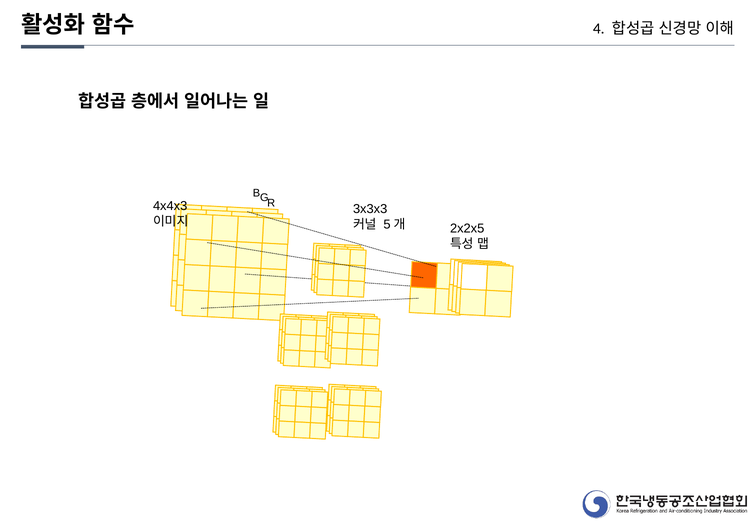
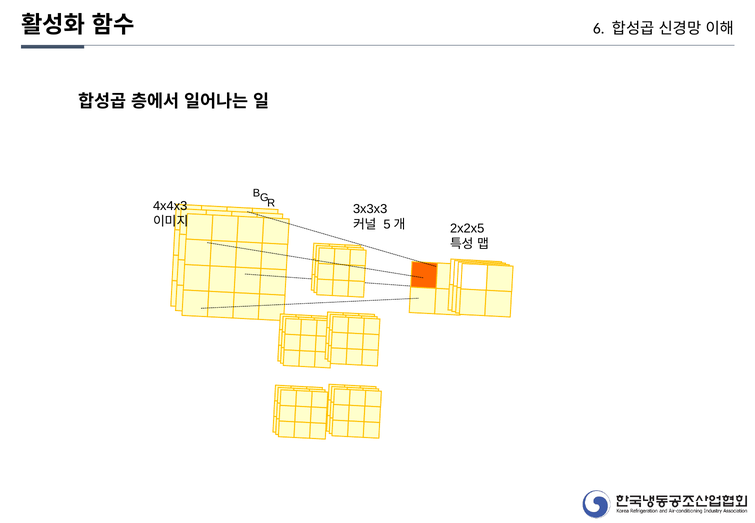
4: 4 -> 6 (599, 29)
